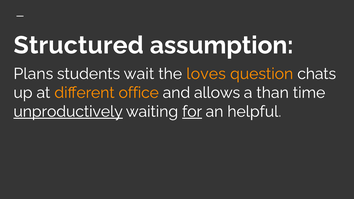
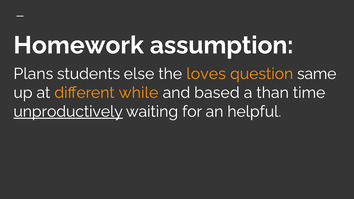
Structured: Structured -> Homework (79, 45)
wait: wait -> else (139, 74)
chats: chats -> same (317, 74)
office: office -> while (139, 93)
allows: allows -> based (217, 93)
for underline: present -> none (192, 112)
